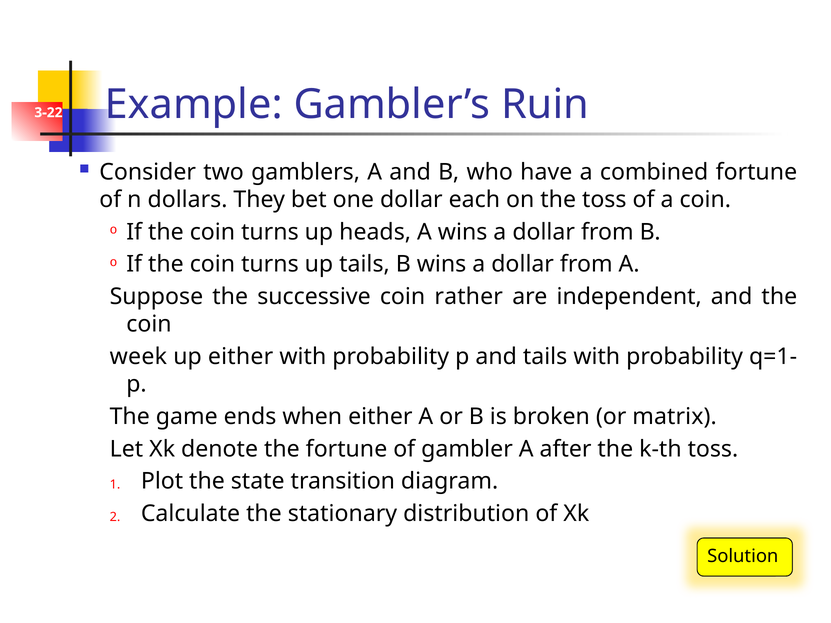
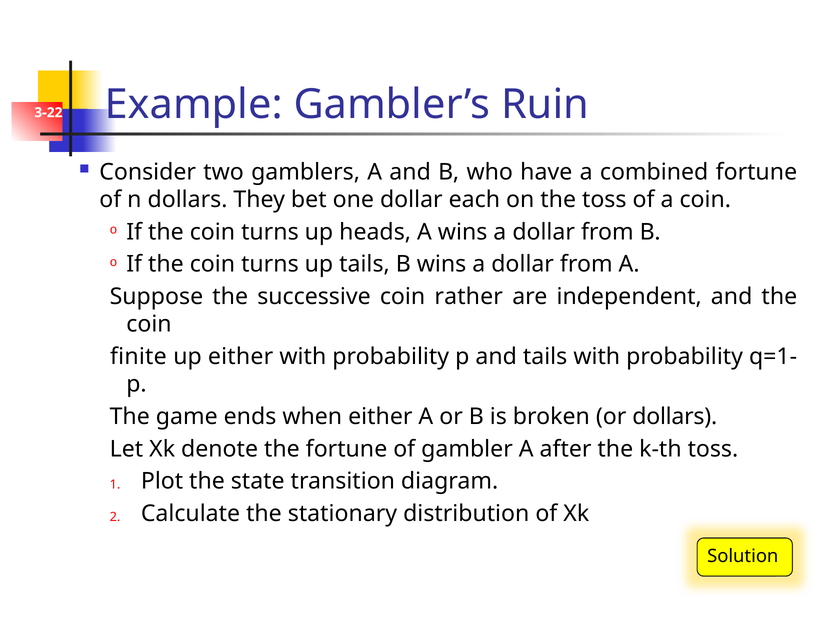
week: week -> finite (138, 357)
or matrix: matrix -> dollars (675, 417)
